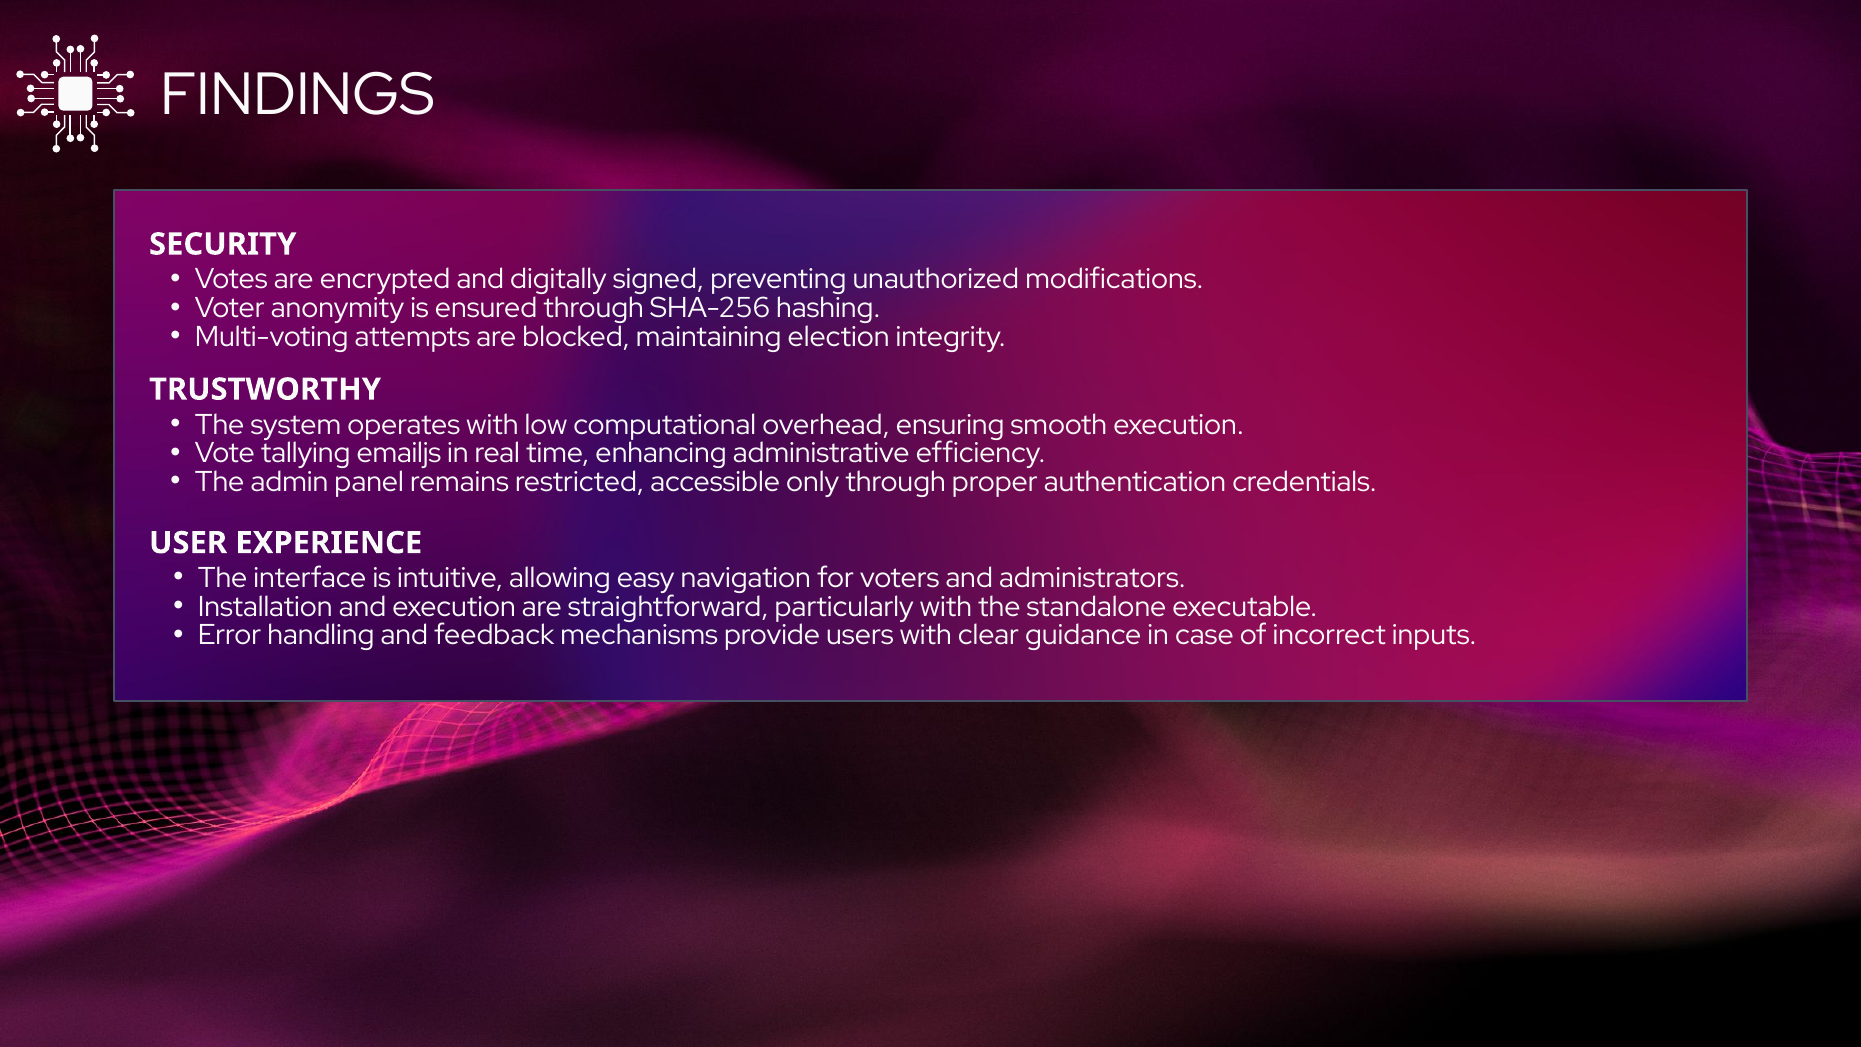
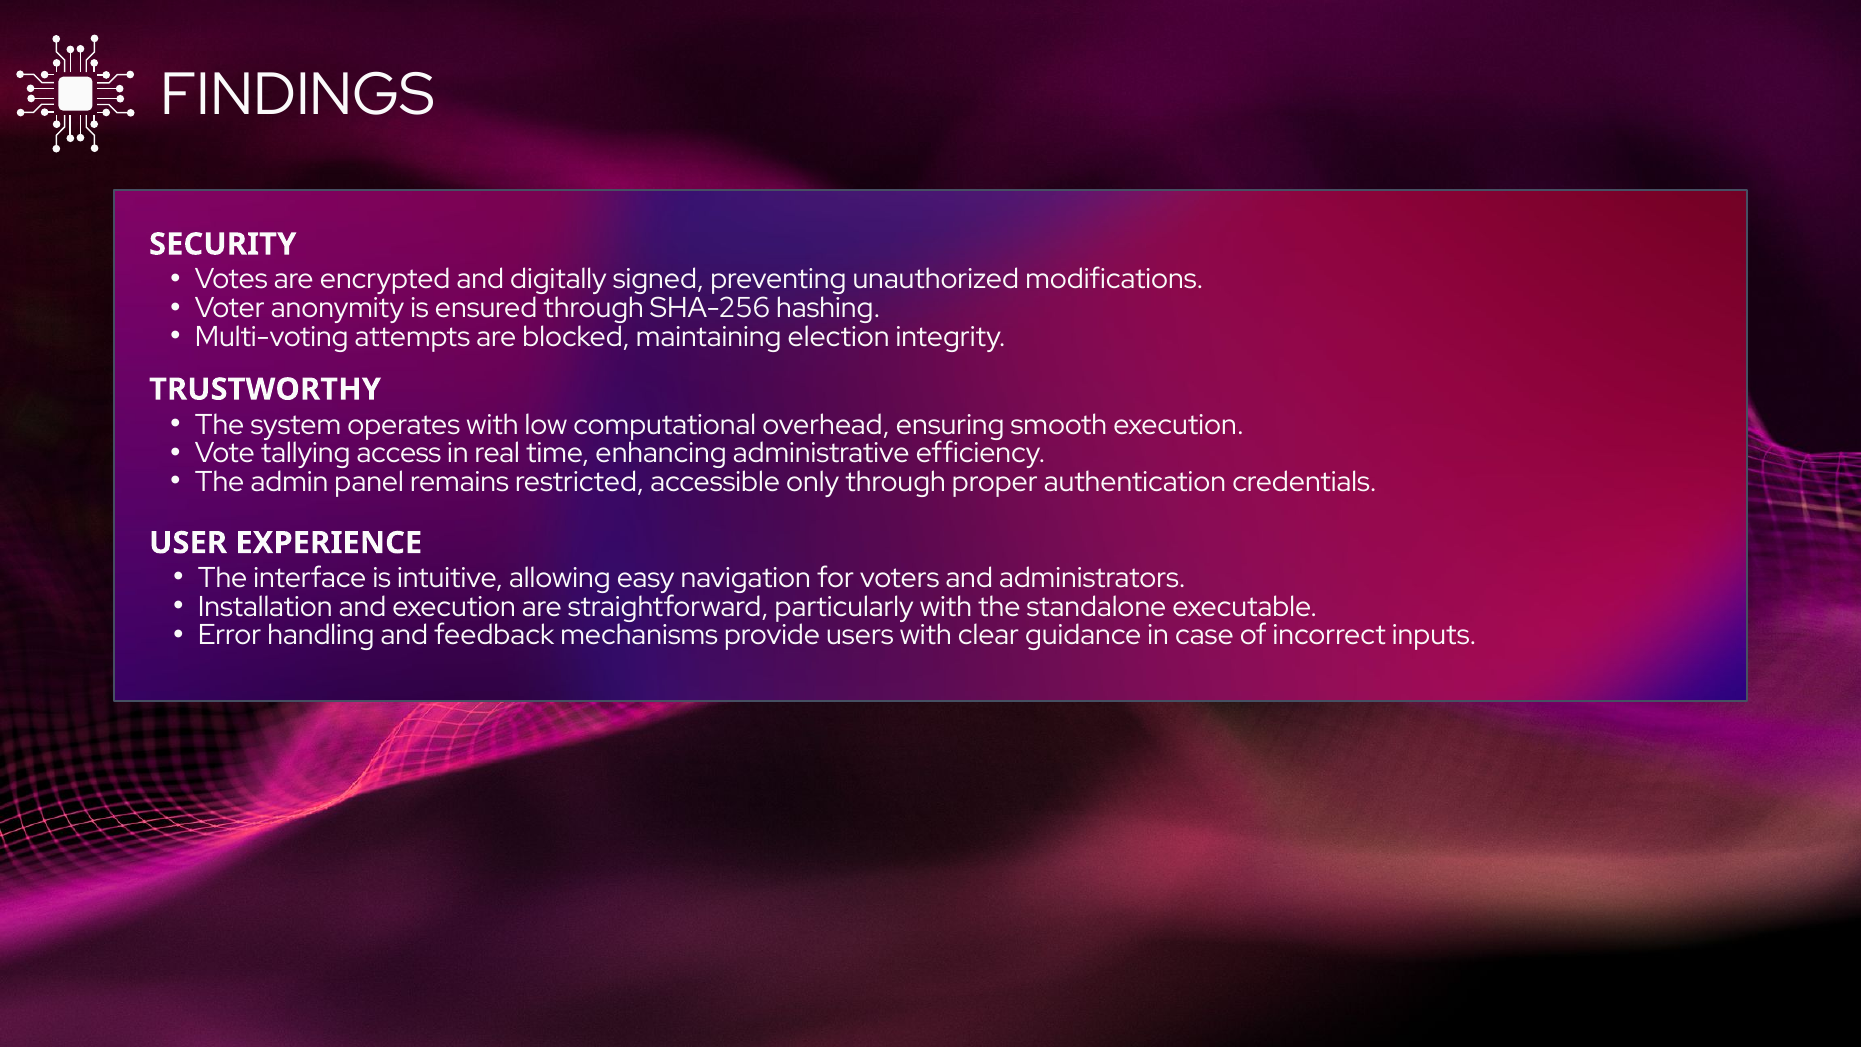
emailjs: emailjs -> access (399, 453)
